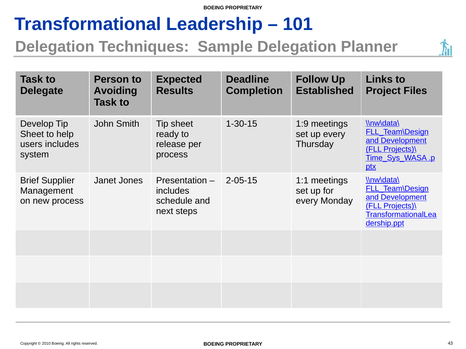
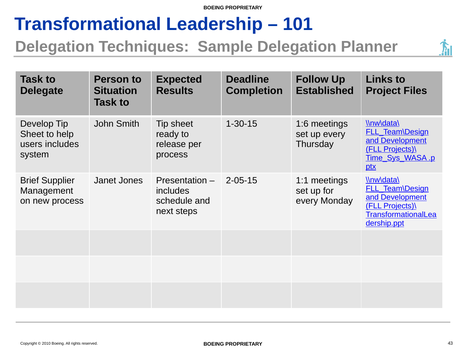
Avoiding: Avoiding -> Situation (116, 91)
1:9: 1:9 -> 1:6 (302, 124)
